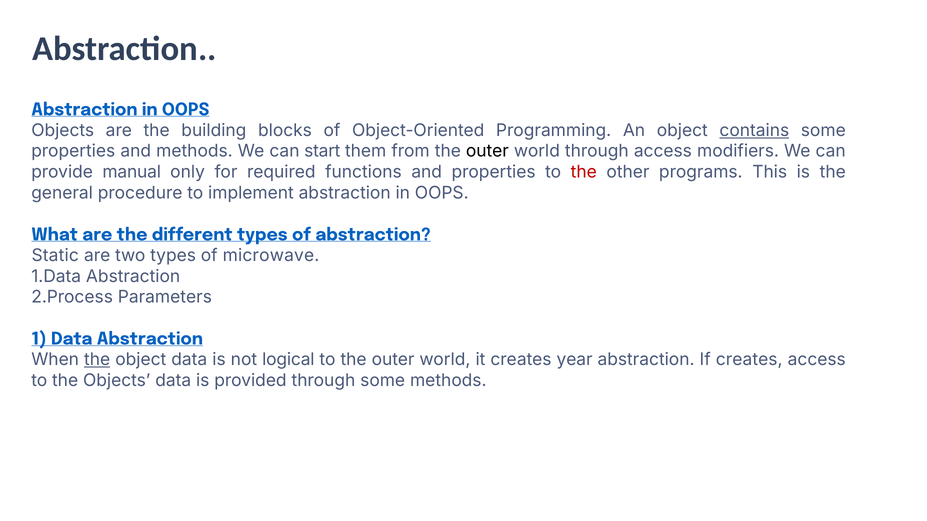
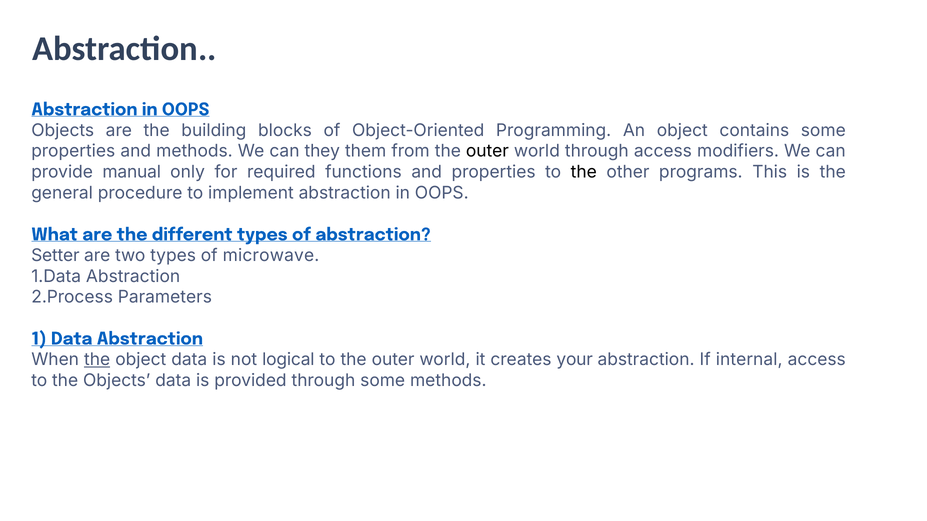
contains underline: present -> none (754, 131)
start: start -> they (322, 151)
the colour: red -> black (584, 172)
Static: Static -> Setter (55, 256)
year: year -> your (575, 360)
If creates: creates -> internal (749, 360)
